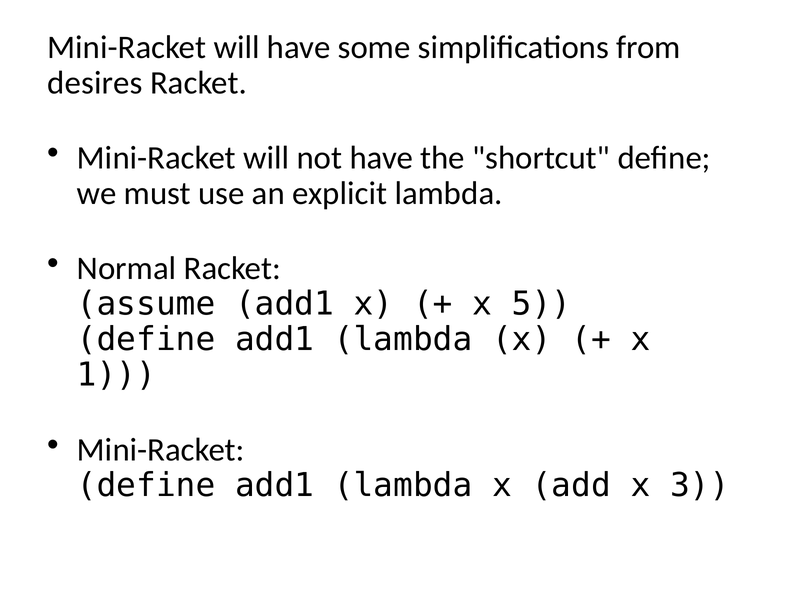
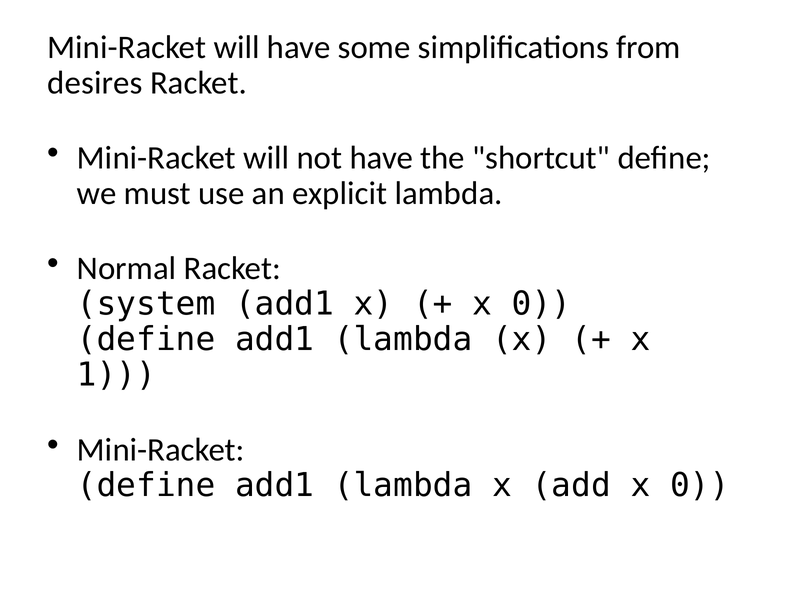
assume: assume -> system (146, 304)
5: 5 -> 0 (542, 304)
add x 3: 3 -> 0 (700, 485)
